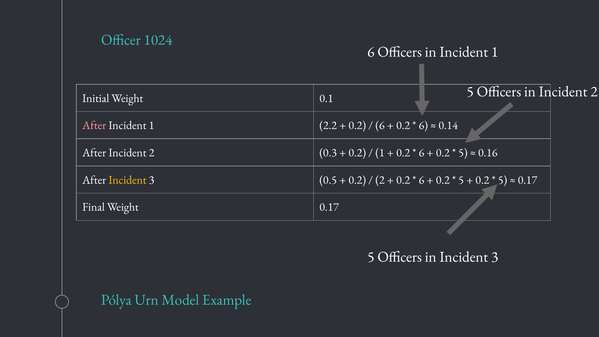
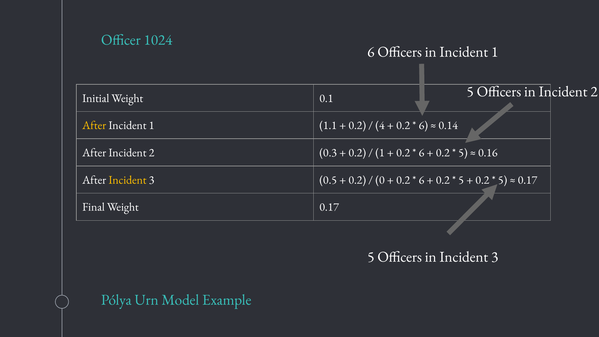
After colour: pink -> yellow (94, 125)
2.2: 2.2 -> 1.1 (328, 125)
6: 6 -> 4 (380, 125)
2: 2 -> 0 (380, 180)
